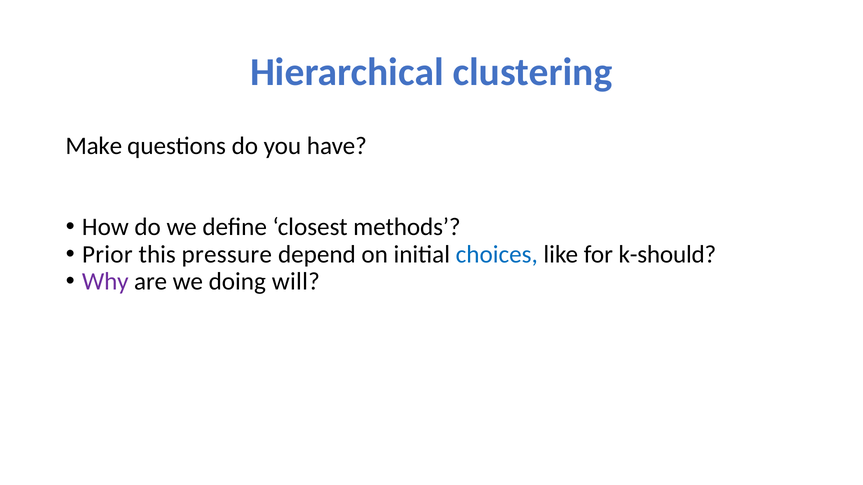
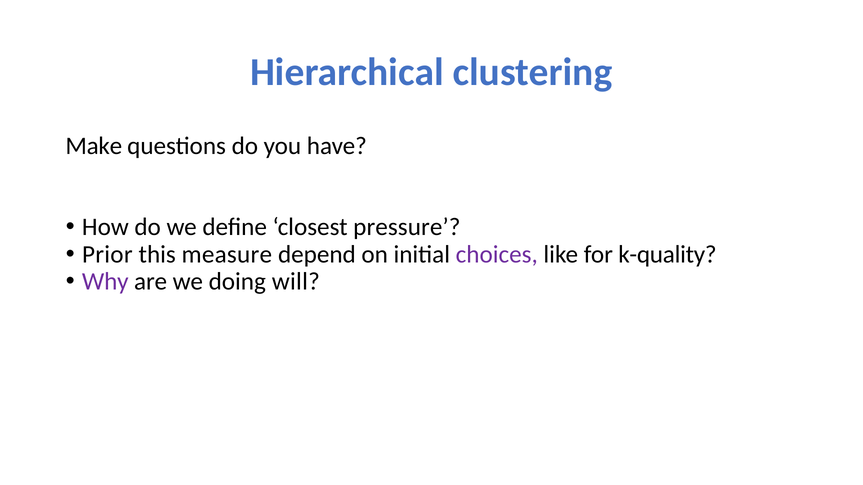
methods: methods -> pressure (407, 227)
pressure: pressure -> measure (227, 254)
choices colour: blue -> purple (497, 254)
k-should: k-should -> k-quality (667, 254)
